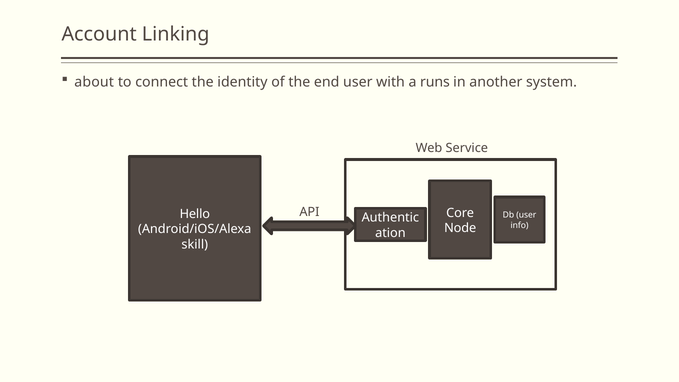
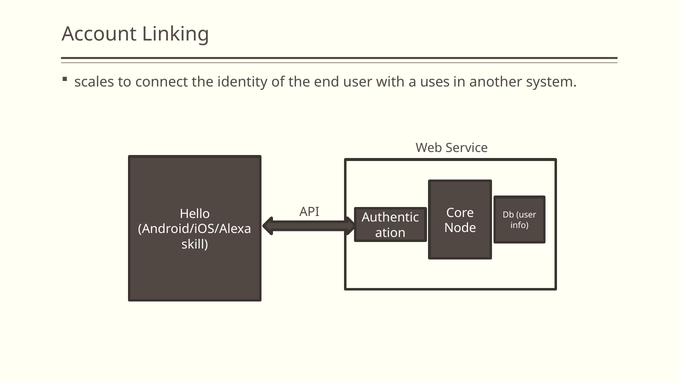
about: about -> scales (94, 82)
runs: runs -> uses (435, 82)
